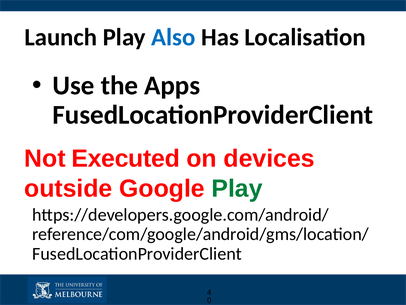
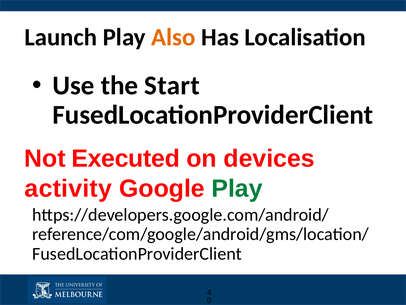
Also colour: blue -> orange (173, 37)
Apps: Apps -> Start (172, 85)
outside: outside -> activity (68, 188)
